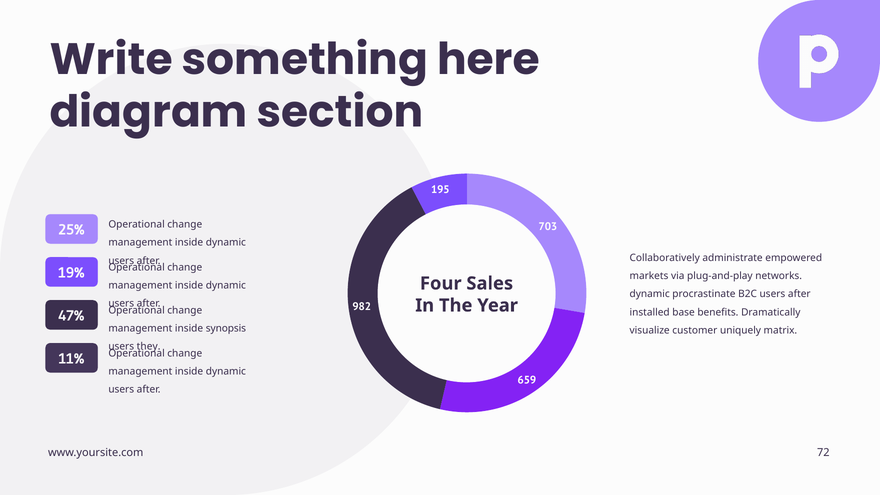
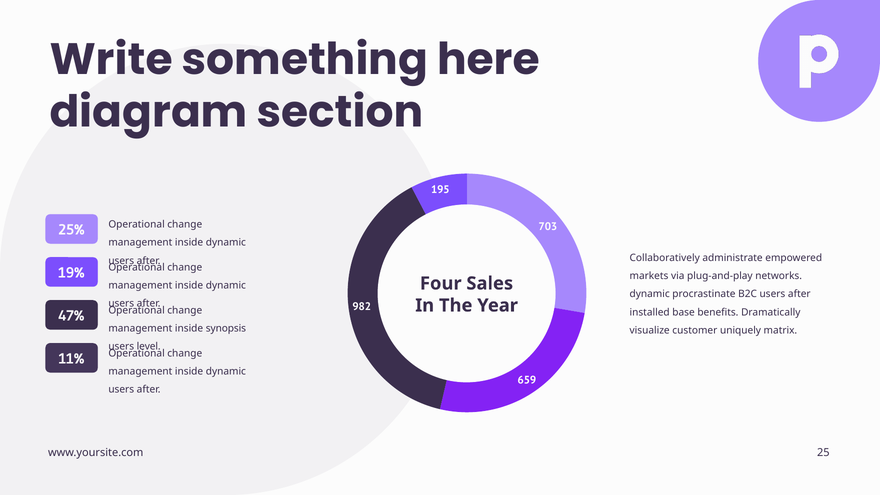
they: they -> level (149, 347)
72: 72 -> 25 (823, 453)
